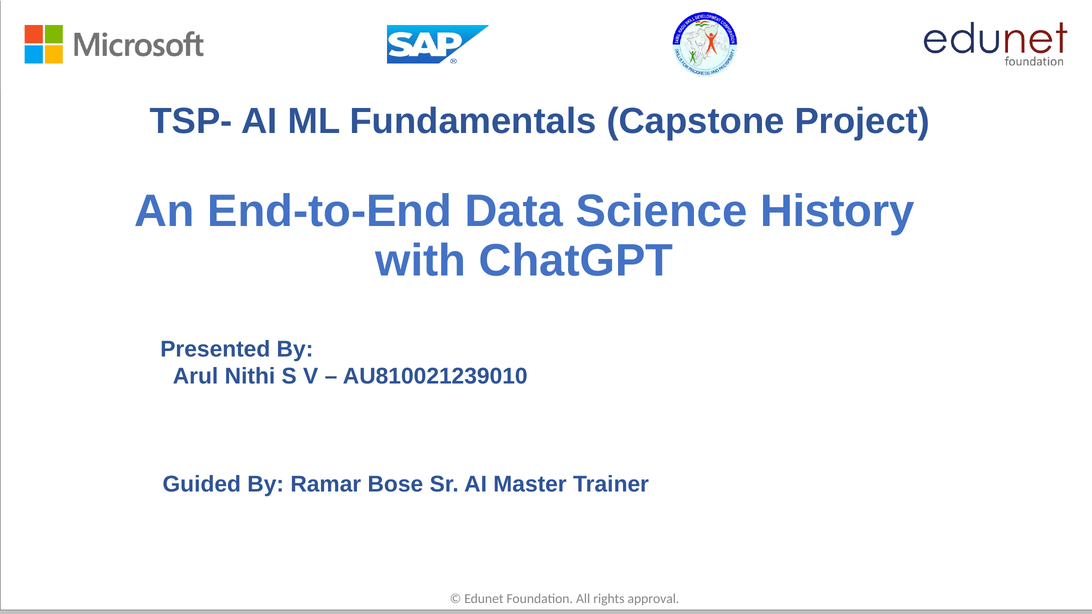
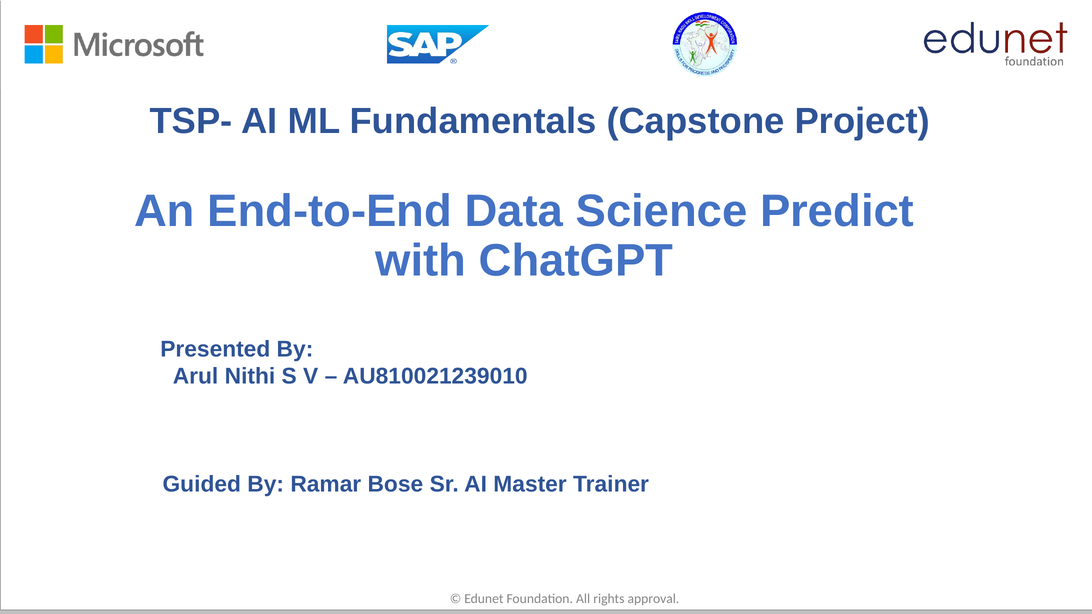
History: History -> Predict (837, 212)
